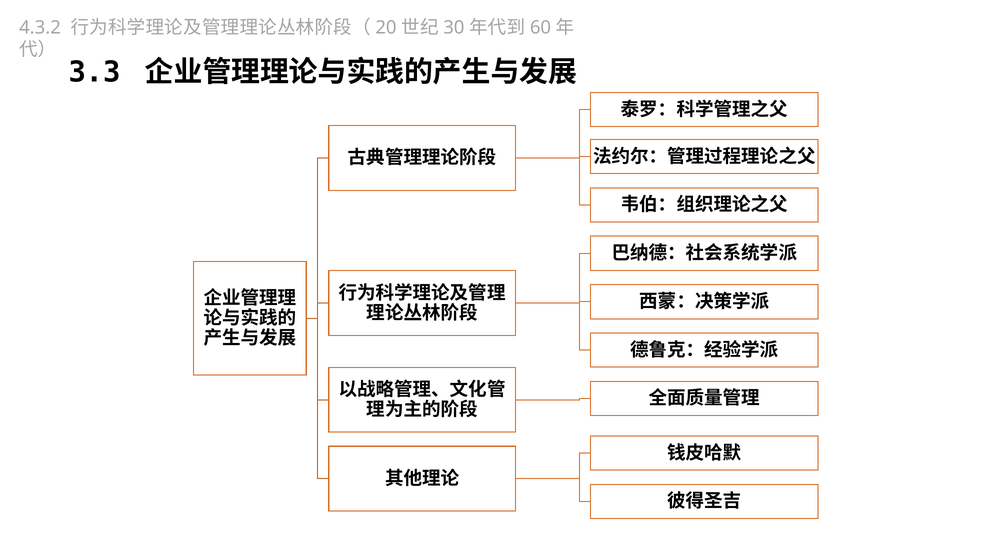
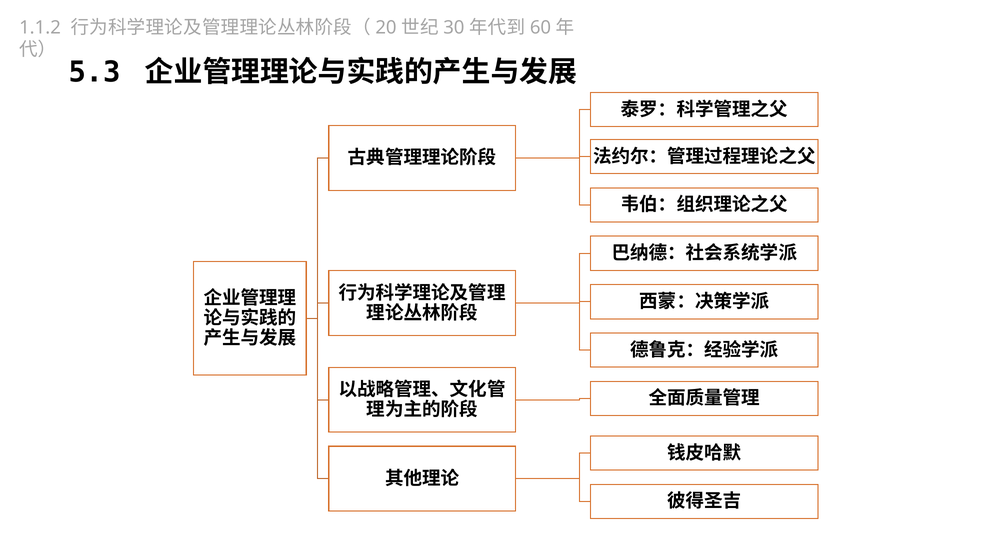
4.3.2: 4.3.2 -> 1.1.2 (40, 27)
3.3: 3.3 -> 5.3 (95, 72)
